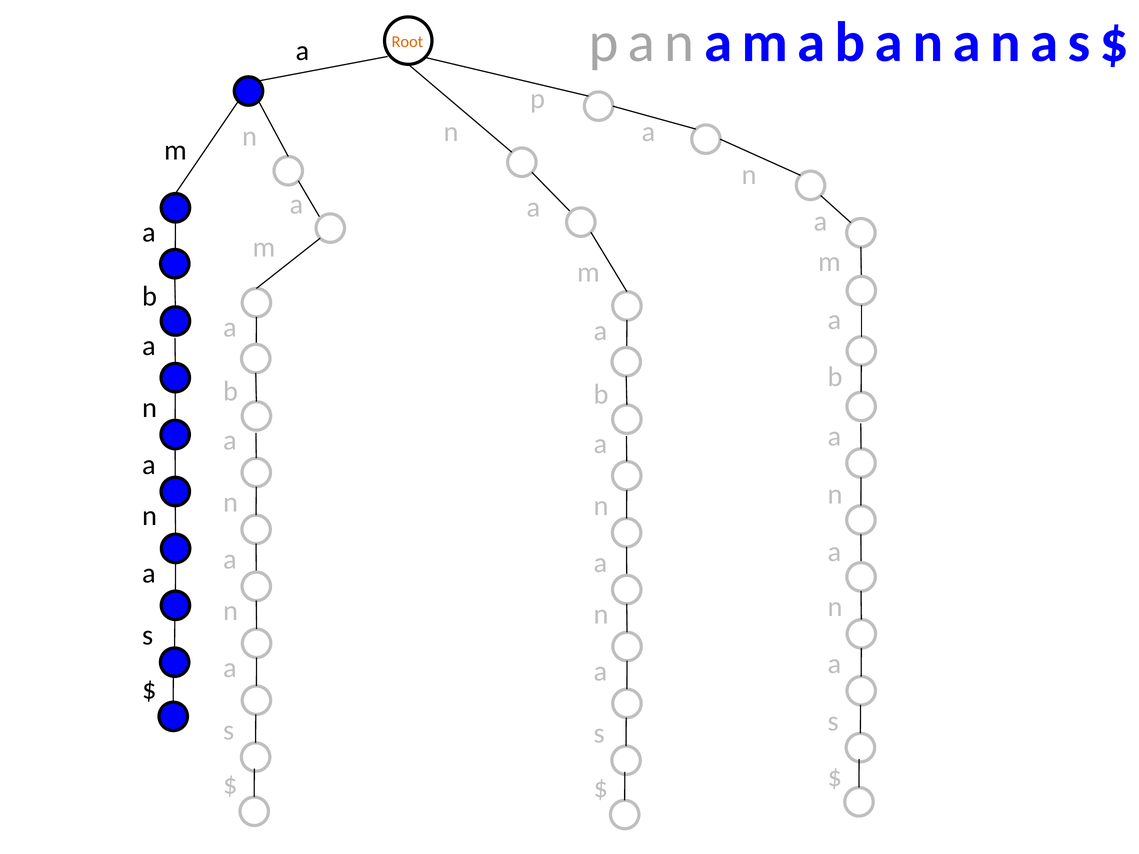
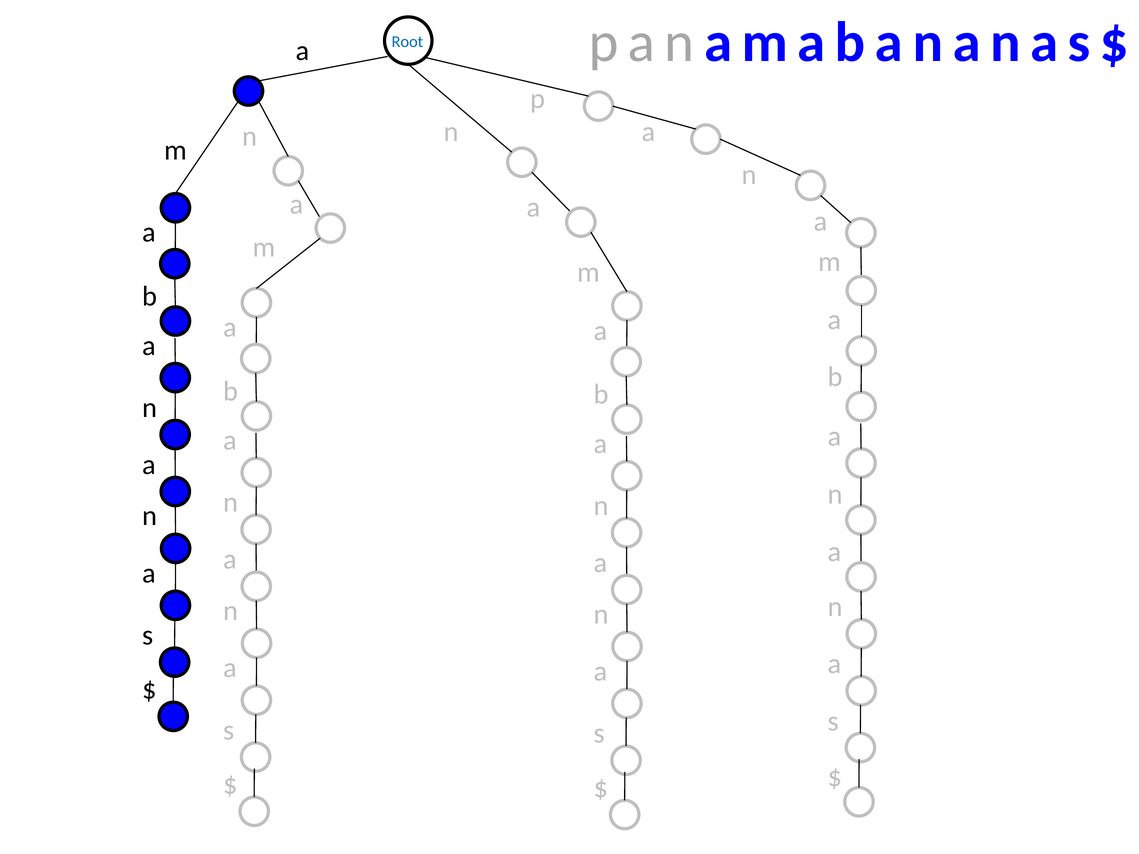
Root colour: orange -> blue (407, 42)
